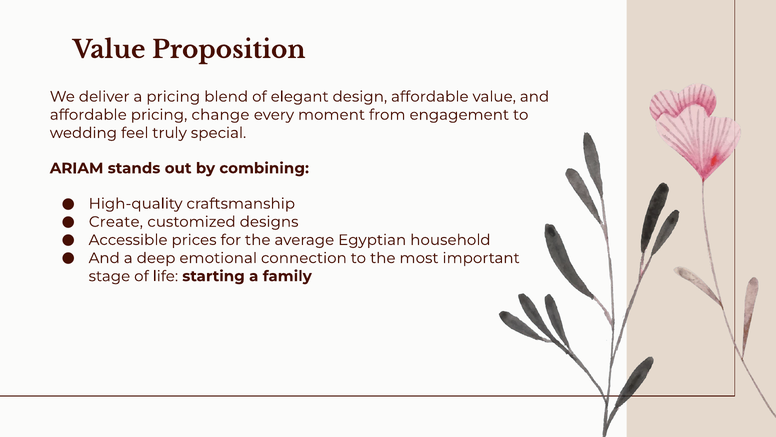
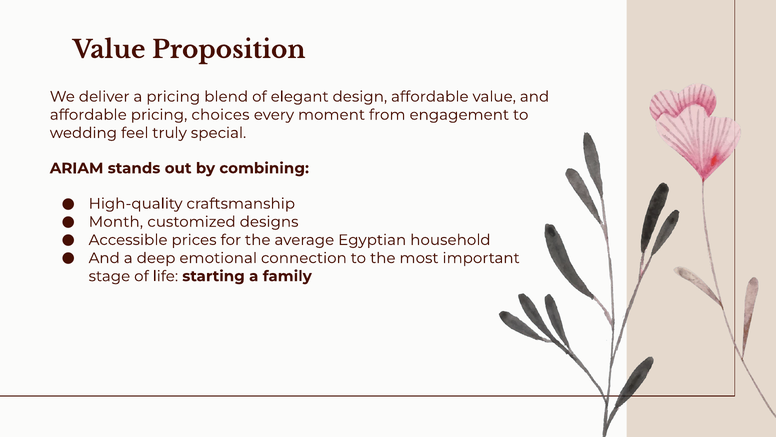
change: change -> choices (220, 115)
Create: Create -> Month (116, 222)
